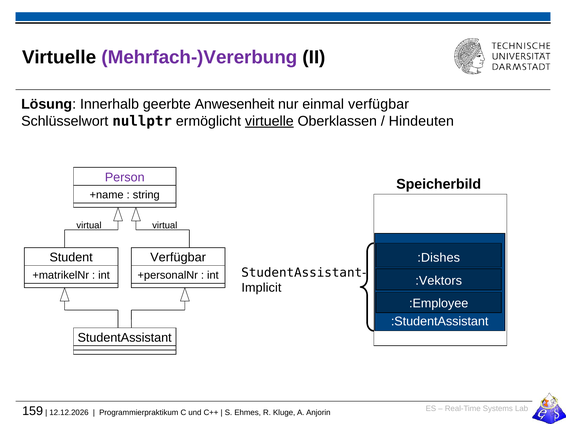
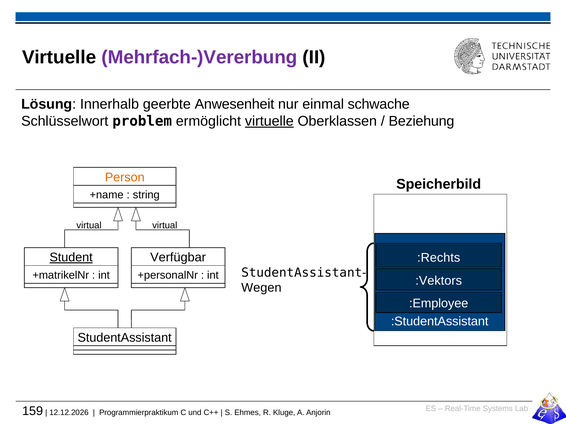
einmal verfügbar: verfügbar -> schwache (379, 104)
nullptr: nullptr -> problem (142, 121)
Hindeuten: Hindeuten -> Beziehung (421, 121)
Person colour: purple -> orange (125, 177)
Student underline: none -> present (71, 258)
:Dishes: :Dishes -> :Rechts (439, 258)
Implicit: Implicit -> Wegen (261, 288)
